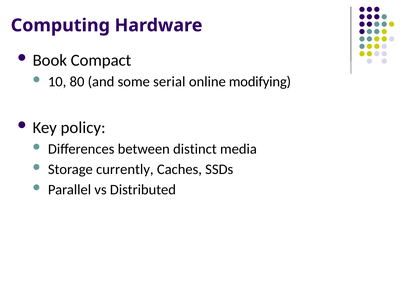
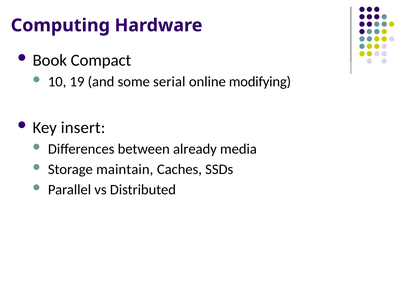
80: 80 -> 19 (77, 82)
policy: policy -> insert (83, 128)
distinct: distinct -> already (195, 149)
currently: currently -> maintain (125, 170)
